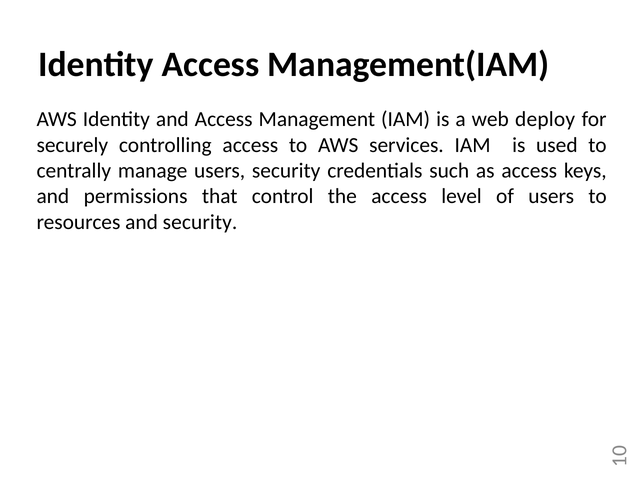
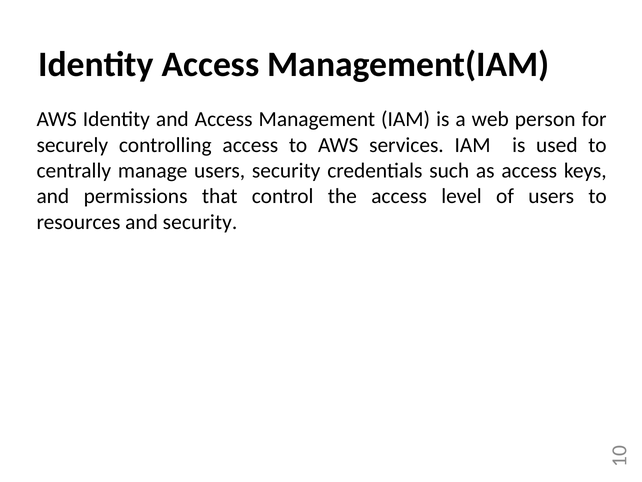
deploy: deploy -> person (545, 119)
